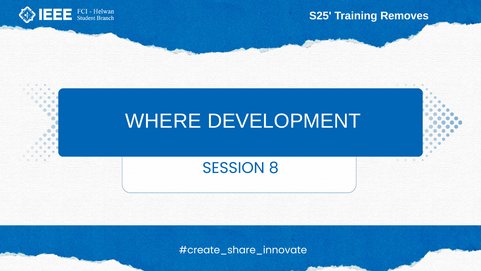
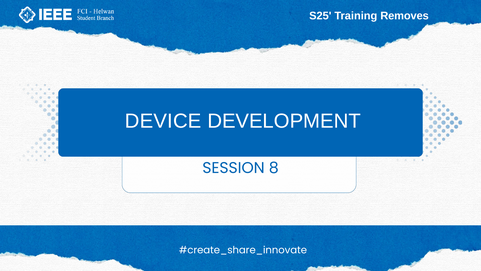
WHERE: WHERE -> DEVICE (163, 121)
